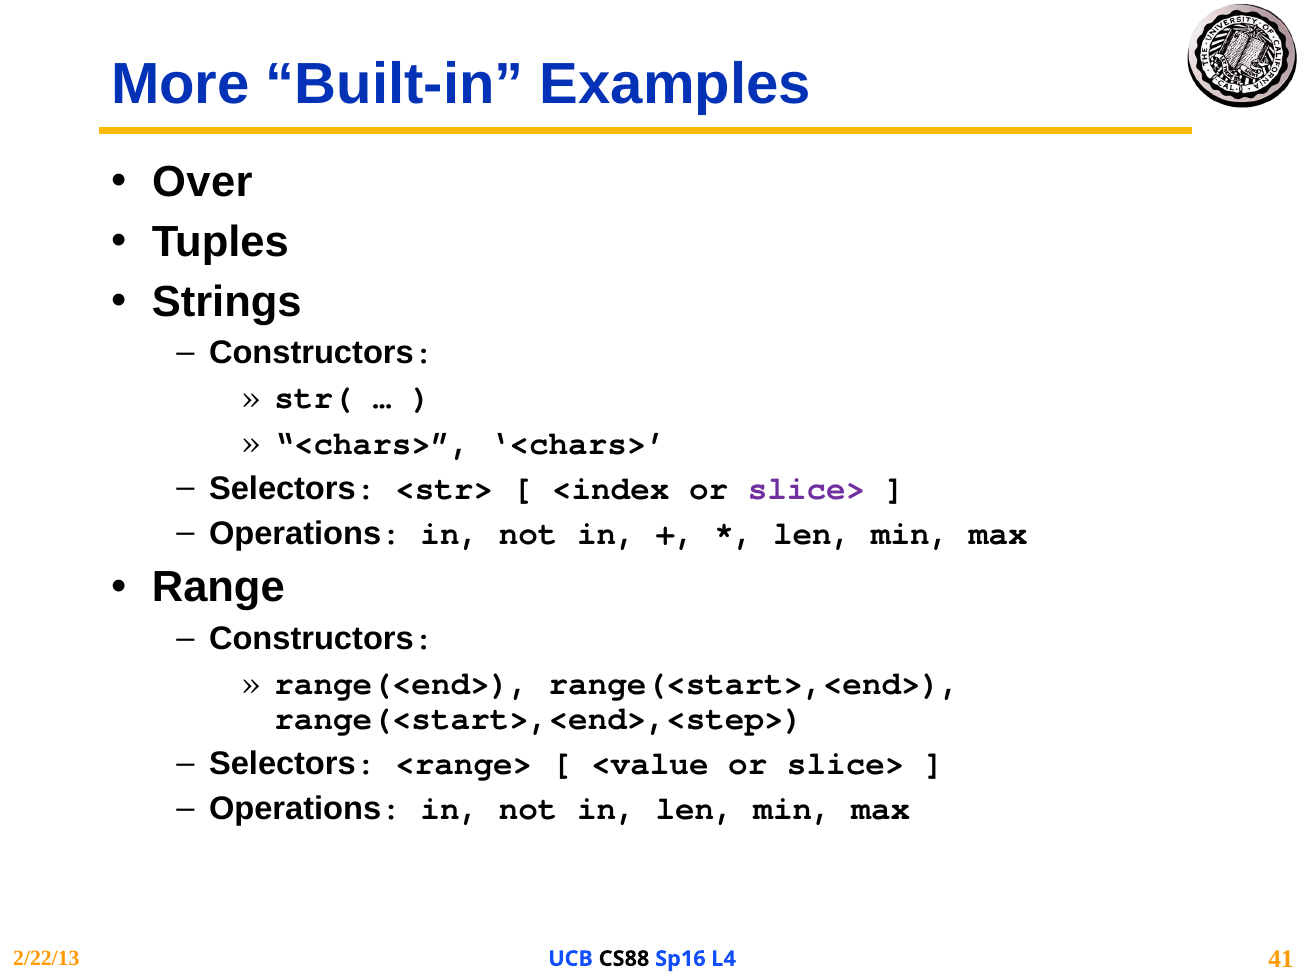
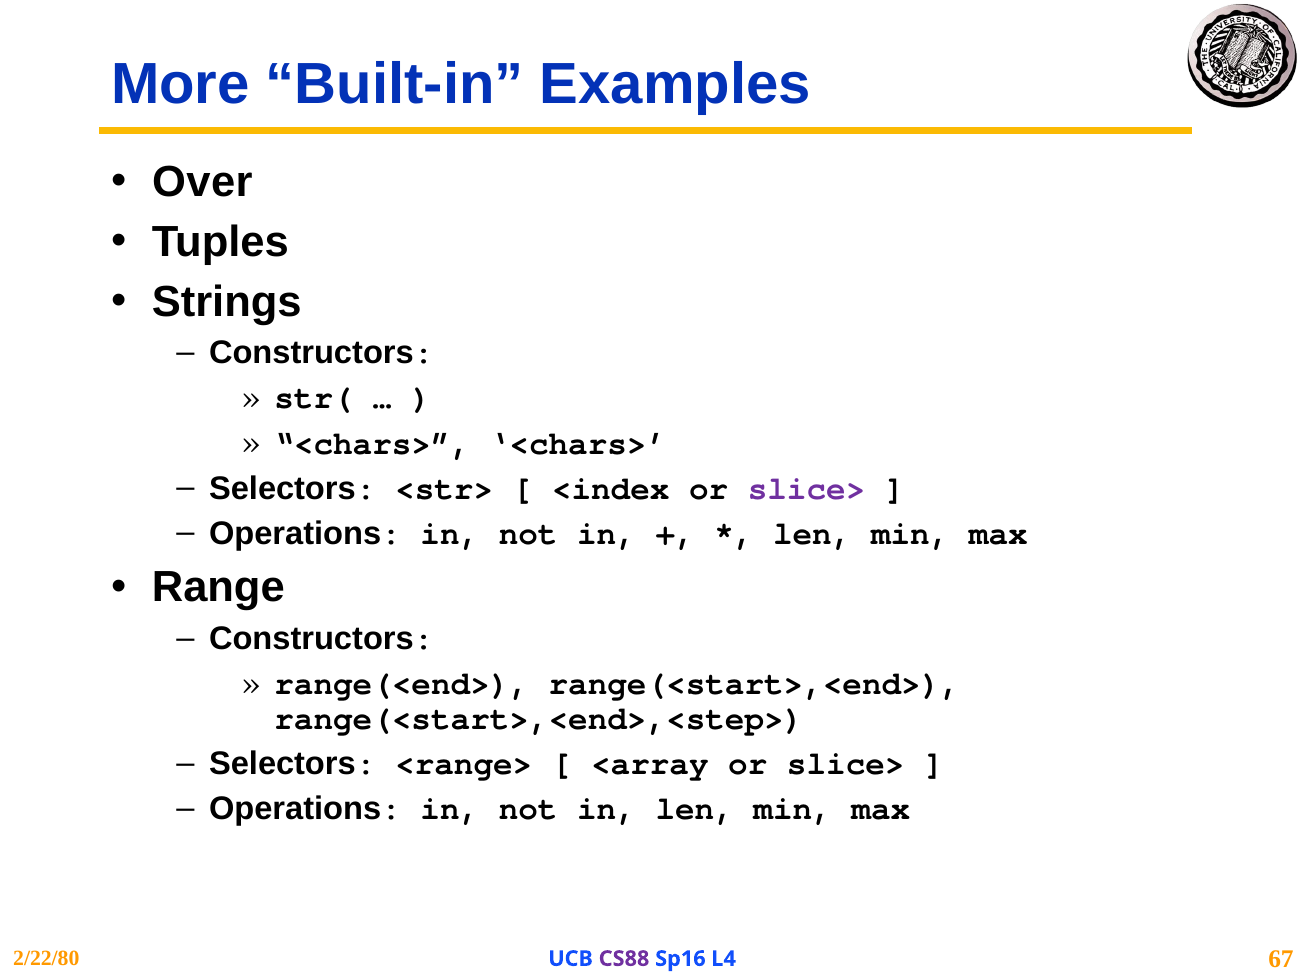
<value: <value -> <array (650, 764)
2/22/13: 2/22/13 -> 2/22/80 (46, 959)
CS88 colour: black -> purple (624, 959)
41: 41 -> 67 (1281, 959)
